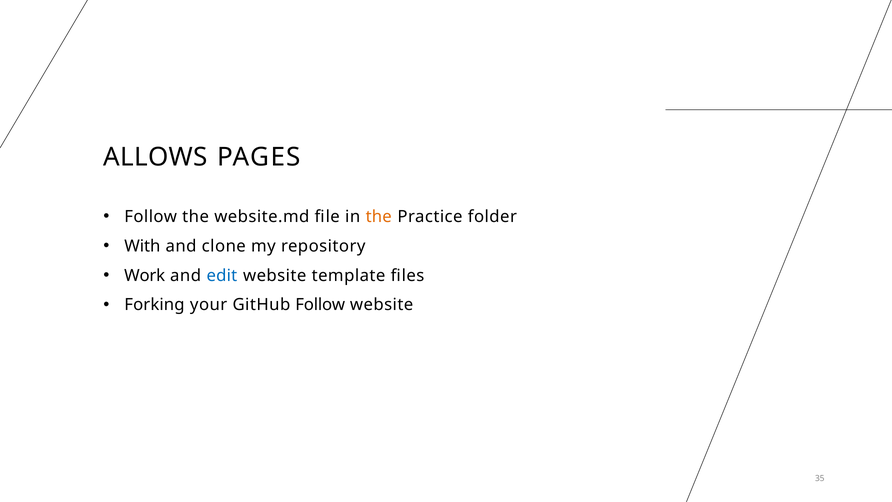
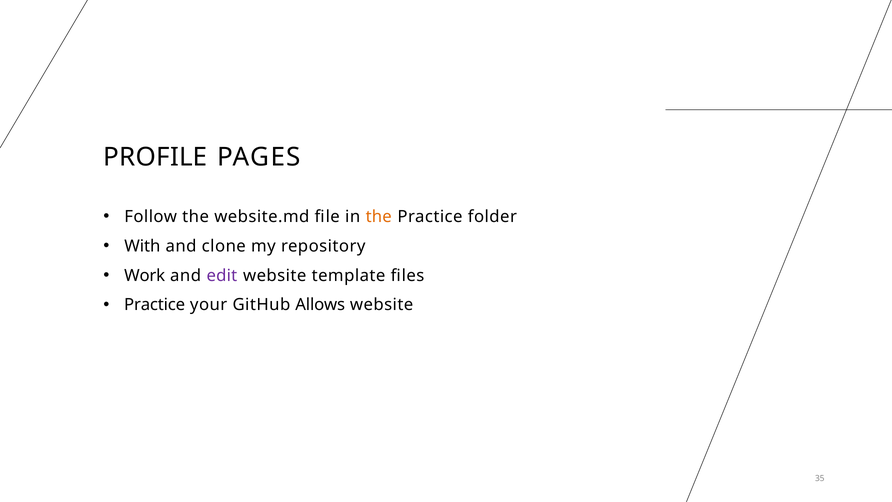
ALLOWS: ALLOWS -> PROFILE (155, 157)
edit colour: blue -> purple (222, 275)
Forking: Forking -> Practice (155, 305)
GitHub Follow: Follow -> Allows (320, 305)
